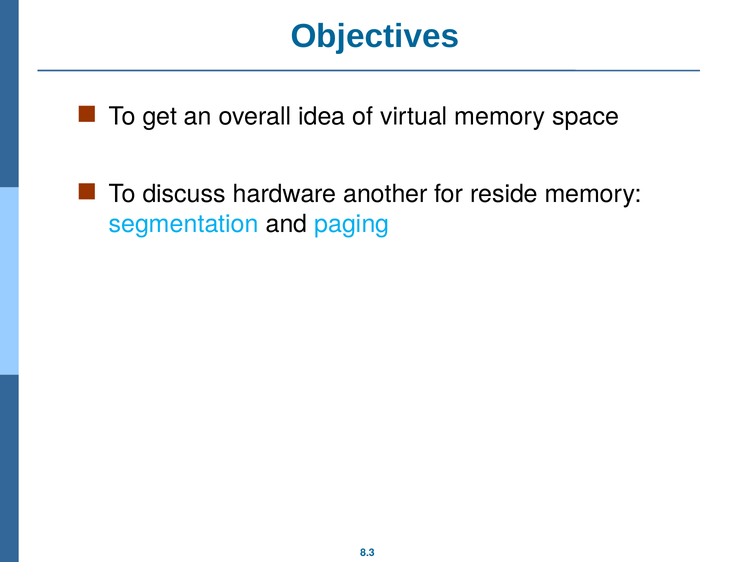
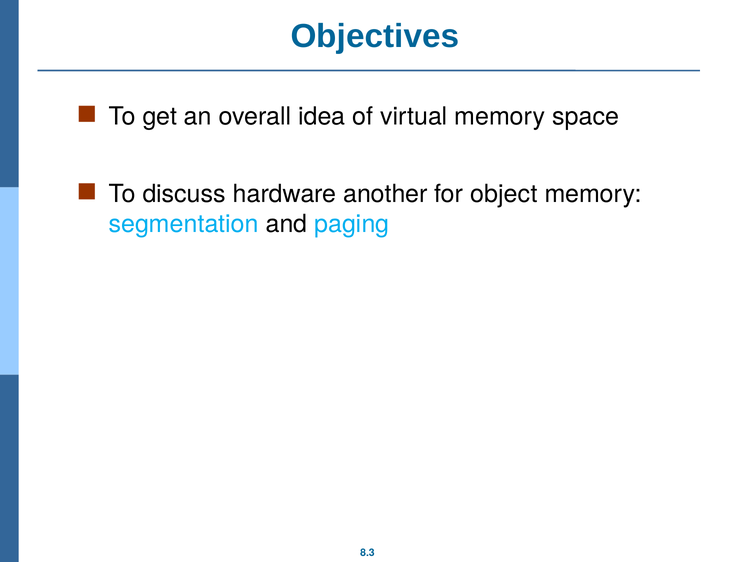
reside: reside -> object (504, 194)
